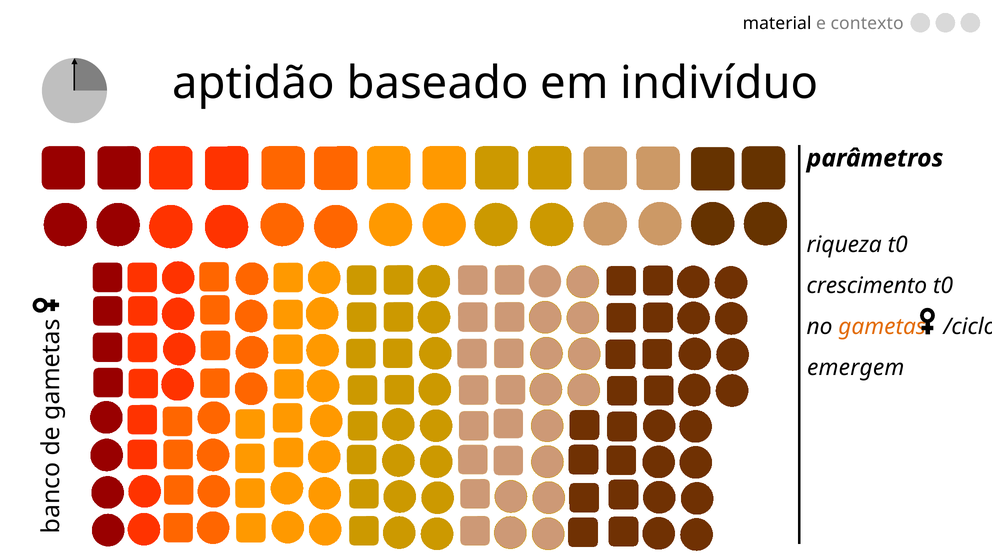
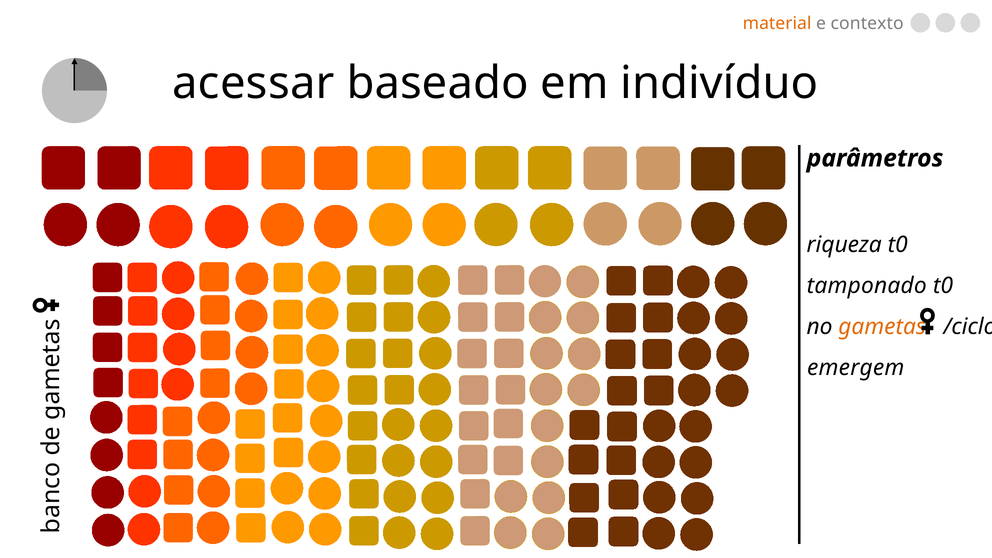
material colour: black -> orange (777, 23)
aptidão: aptidão -> acessar (253, 83)
crescimento: crescimento -> tamponado (867, 286)
